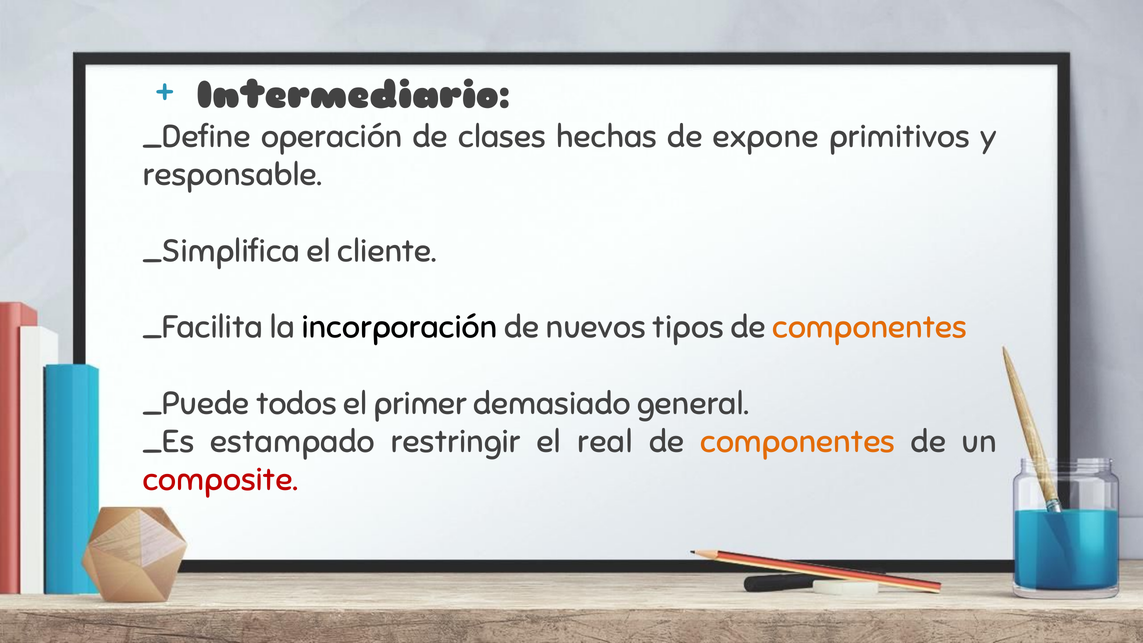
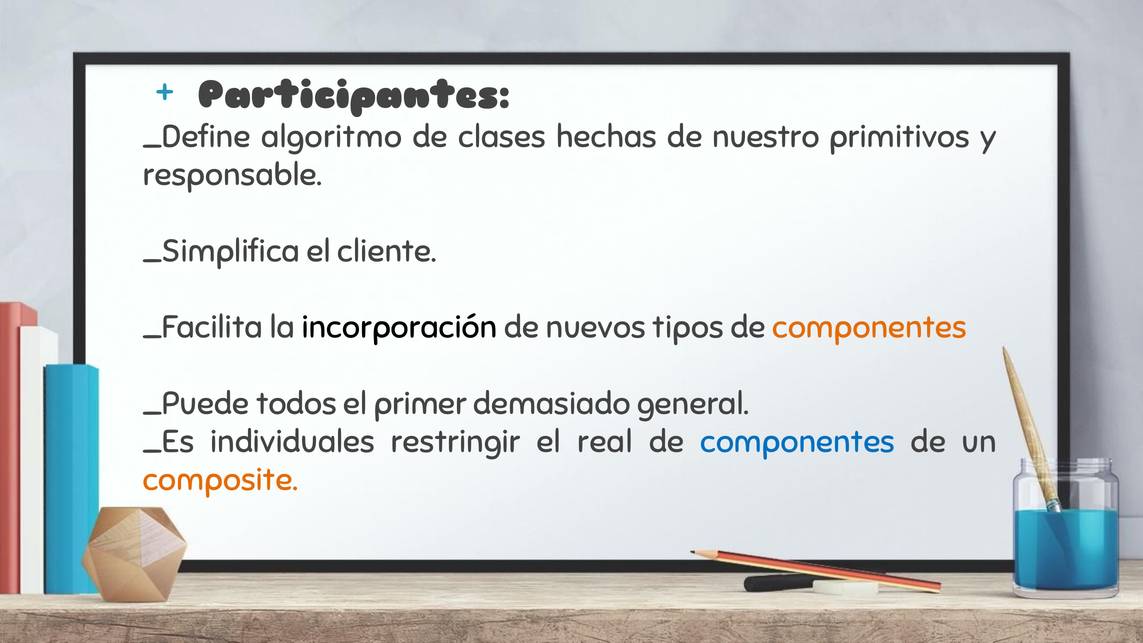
Intermediario: Intermediario -> Participantes (354, 95)
operación: operación -> algoritmo (332, 137)
expone: expone -> nuestro (766, 137)
estampado: estampado -> individuales (293, 442)
componentes colour: orange -> blue (798, 442)
composite colour: red -> orange (220, 480)
